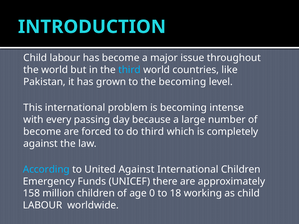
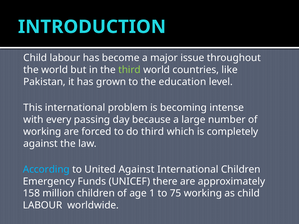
third colour: light blue -> light green (130, 70)
the becoming: becoming -> education (182, 82)
become: become -> working (42, 132)
0: 0 -> 1 (152, 193)
18: 18 -> 75 (176, 193)
